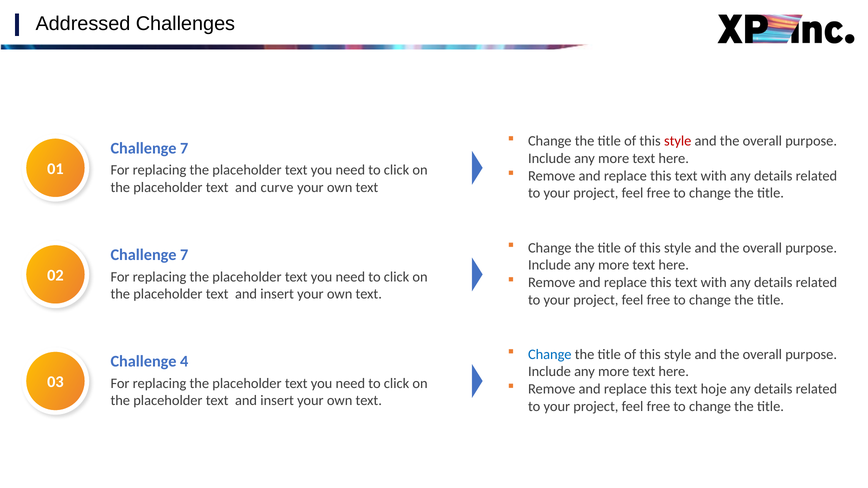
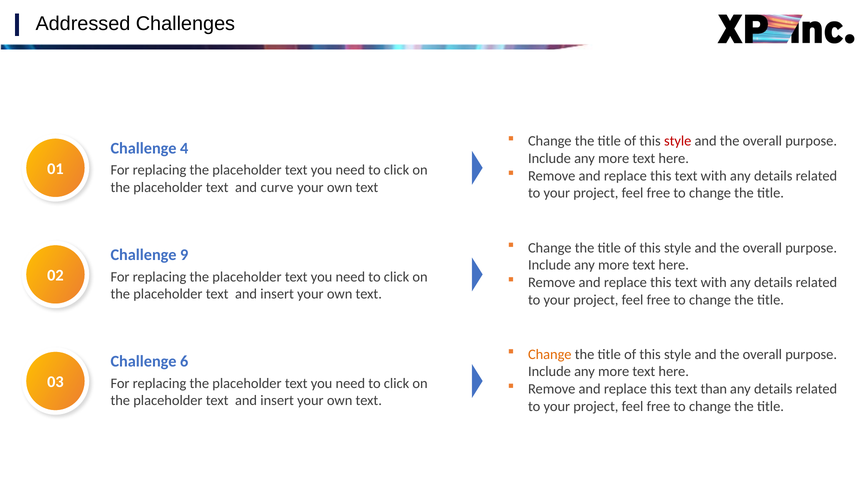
7: 7 -> 4 (184, 148)
7: 7 -> 9 (184, 255)
Change colour: blue -> orange (550, 355)
4: 4 -> 6 (184, 362)
hoje: hoje -> than (714, 389)
